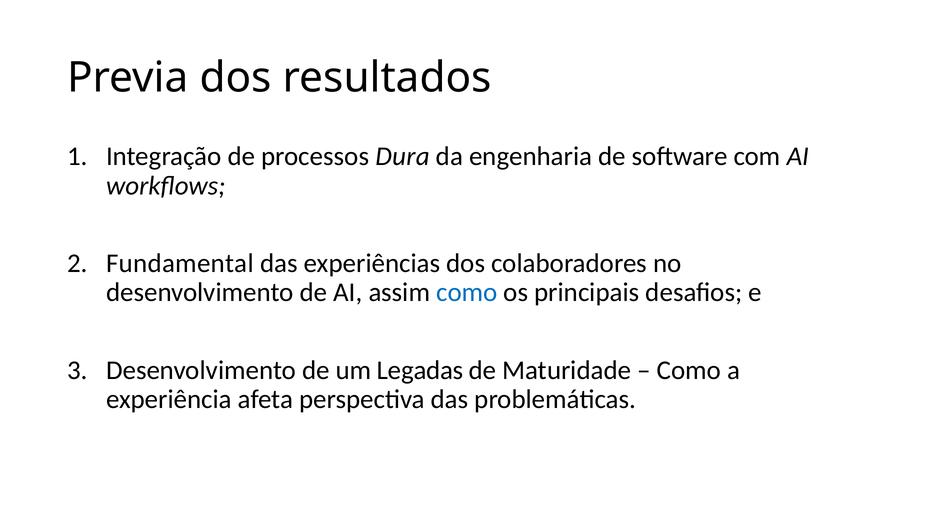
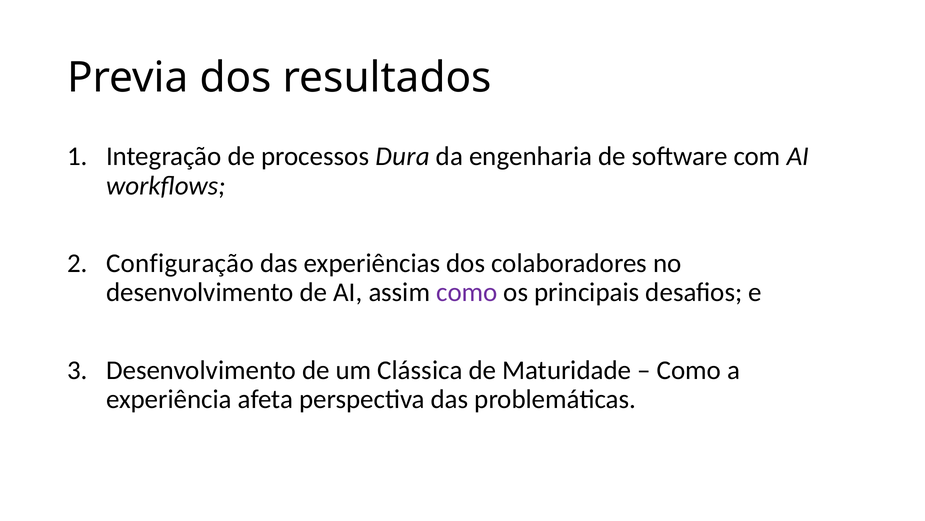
Fundamental: Fundamental -> Configuração (180, 263)
como colour: blue -> purple (467, 292)
Legadas: Legadas -> Clássica (420, 370)
